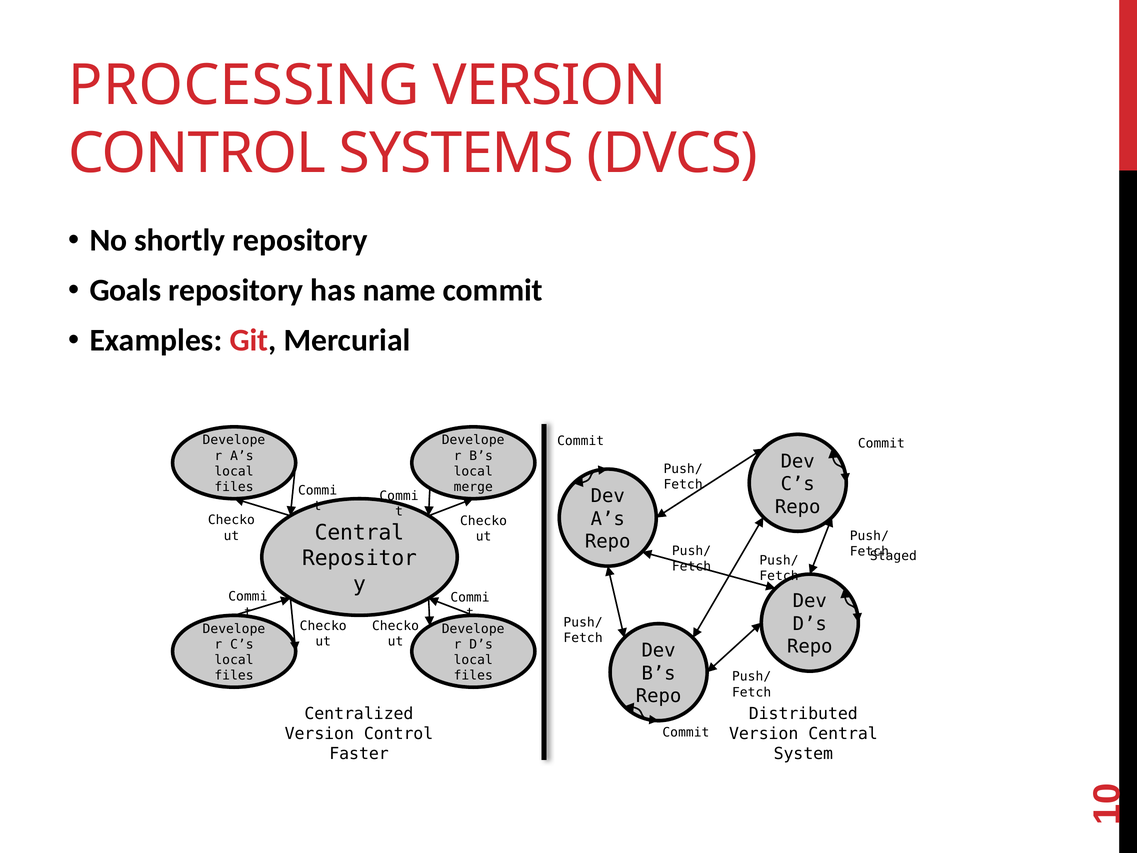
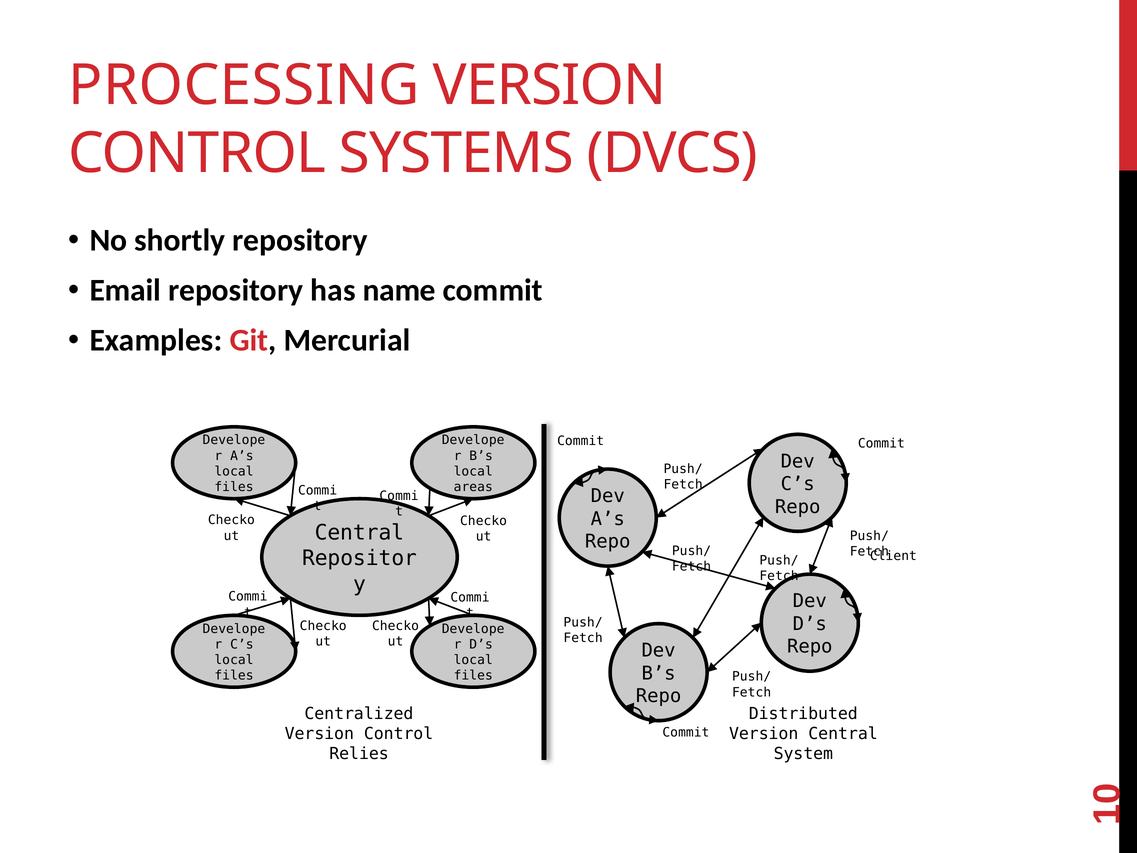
Goals: Goals -> Email (125, 290)
merge: merge -> areas (473, 487)
Staged: Staged -> Client (893, 556)
Faster: Faster -> Relies (359, 753)
